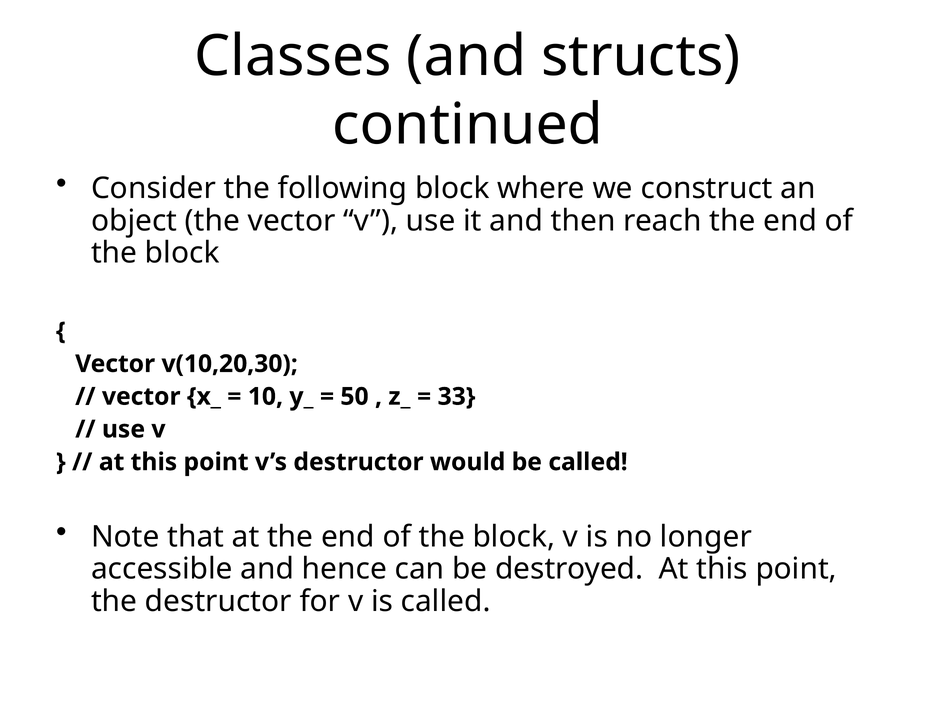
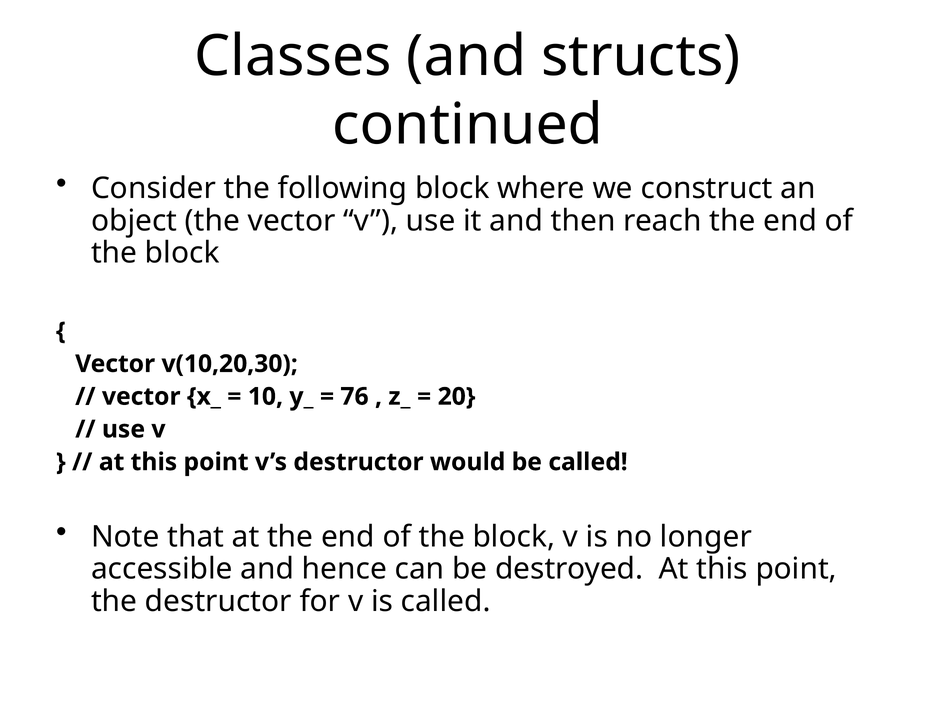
50: 50 -> 76 (355, 397)
33: 33 -> 20 (457, 397)
